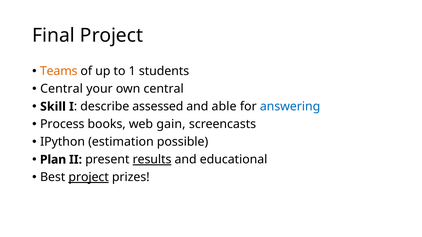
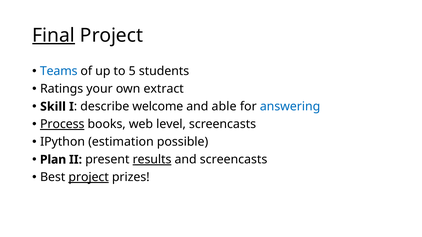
Final underline: none -> present (54, 35)
Teams colour: orange -> blue (59, 71)
1: 1 -> 5 (132, 71)
Central: Central -> Ratings (62, 89)
own central: central -> extract (164, 89)
assessed: assessed -> welcome (158, 107)
Process underline: none -> present (62, 124)
gain: gain -> level (171, 124)
and educational: educational -> screencasts (234, 160)
